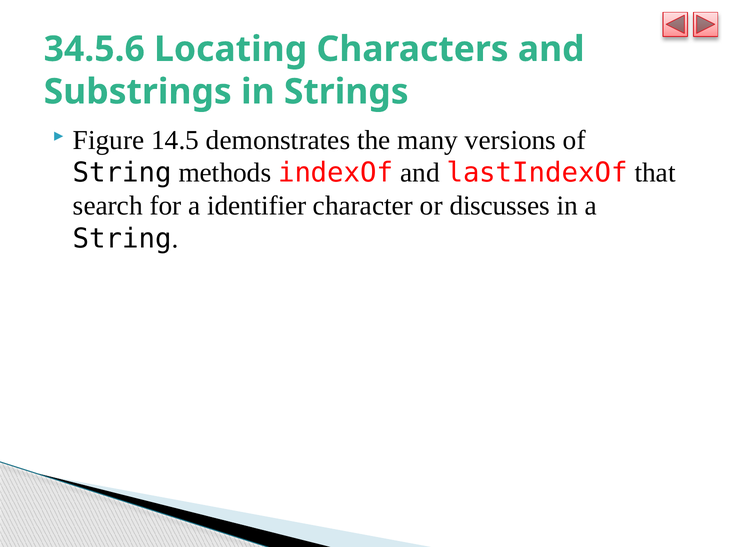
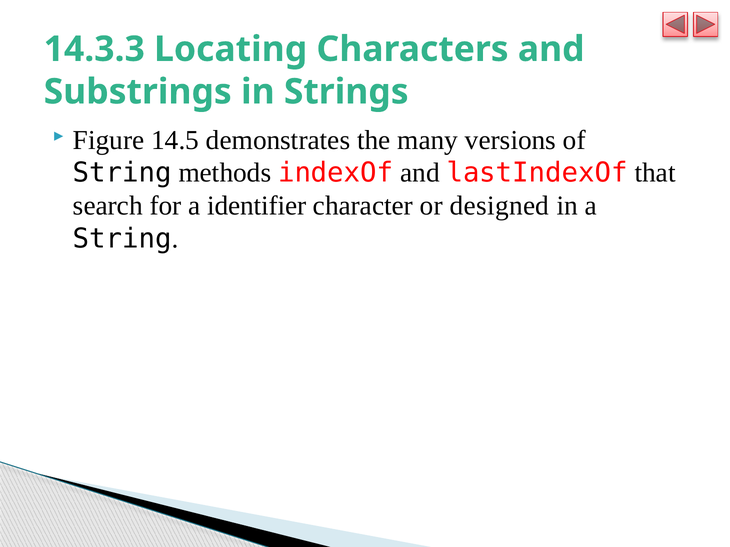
34.5.6: 34.5.6 -> 14.3.3 (94, 49)
discusses: discusses -> designed (500, 206)
